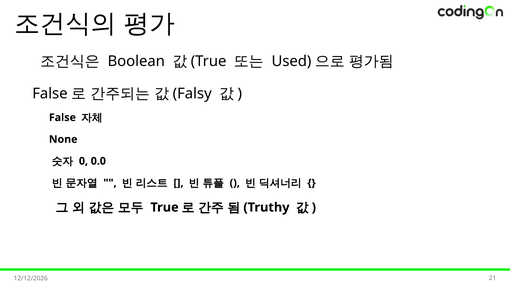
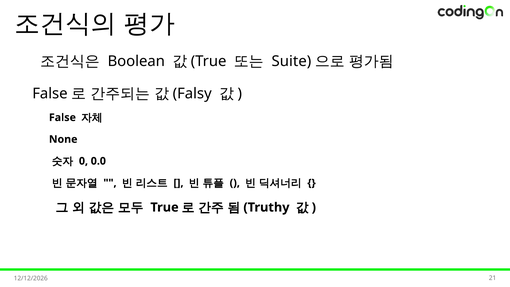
Used: Used -> Suite (291, 61)
